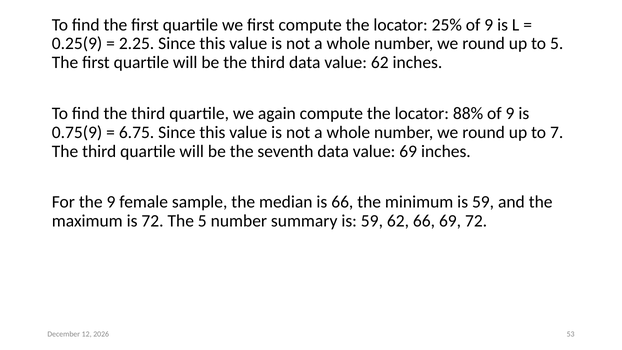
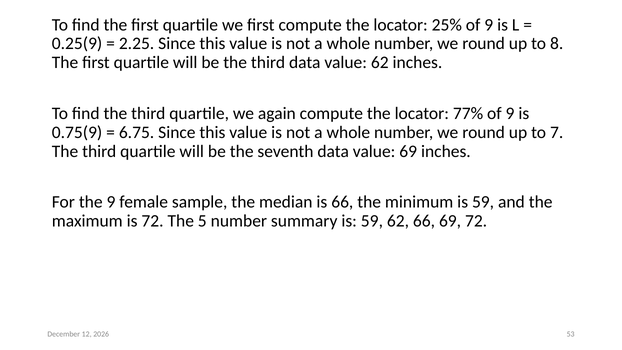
to 5: 5 -> 8 (557, 44)
88%: 88% -> 77% (468, 113)
